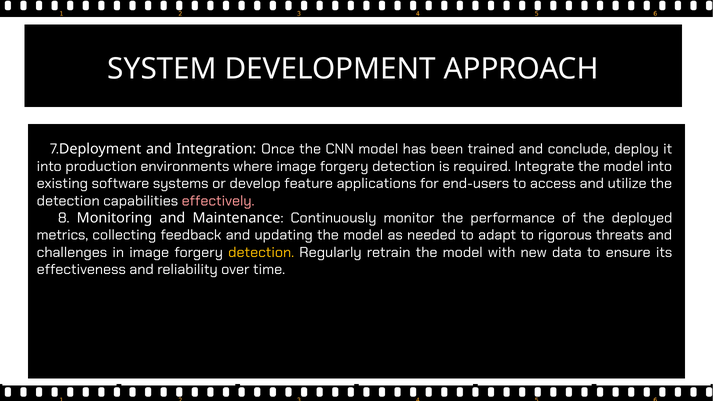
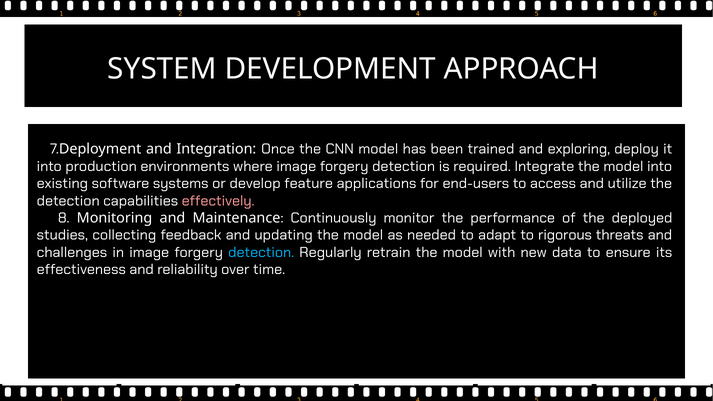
conclude: conclude -> exploring (579, 149)
metrics: metrics -> studies (62, 235)
detection colour: yellow -> light blue (261, 252)
